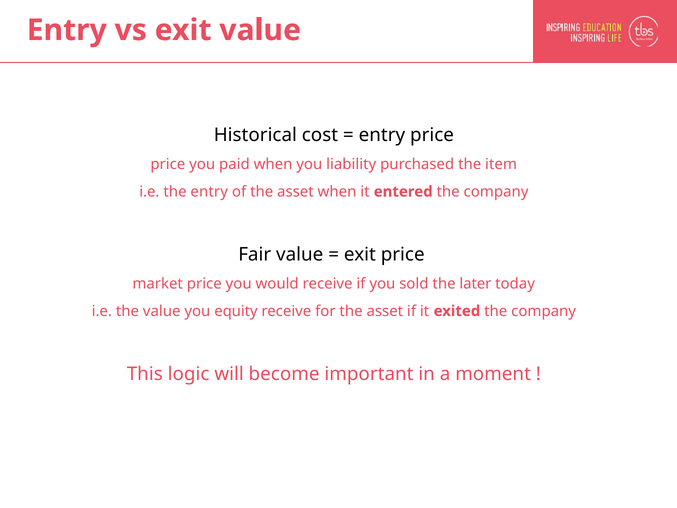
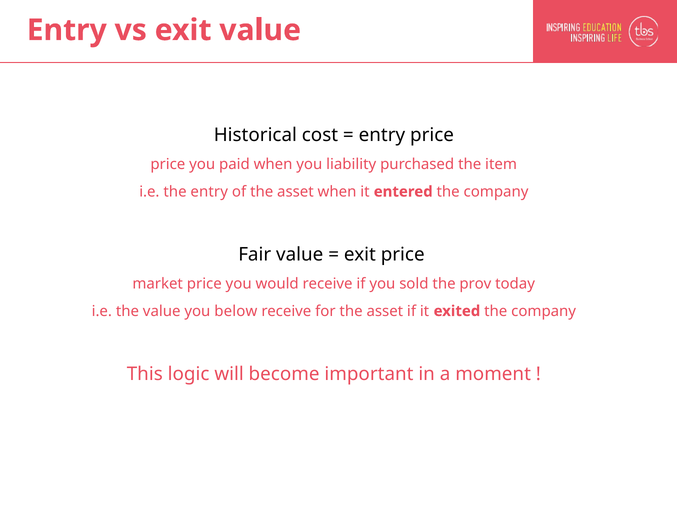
later: later -> prov (475, 284)
equity: equity -> below (236, 311)
